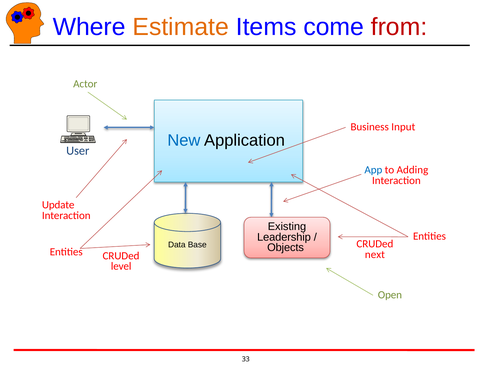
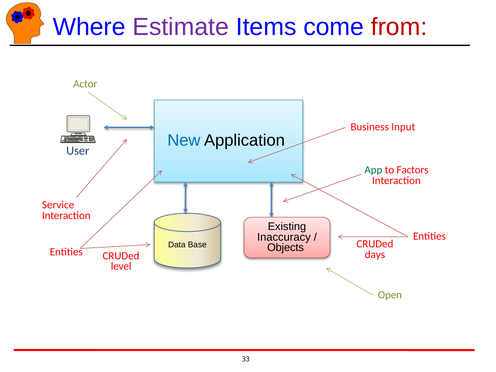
Estimate colour: orange -> purple (181, 27)
App colour: blue -> green (373, 170)
Adding: Adding -> Factors (413, 170)
Update: Update -> Service (58, 205)
Leadership: Leadership -> Inaccuracy (284, 237)
next: next -> days (375, 255)
